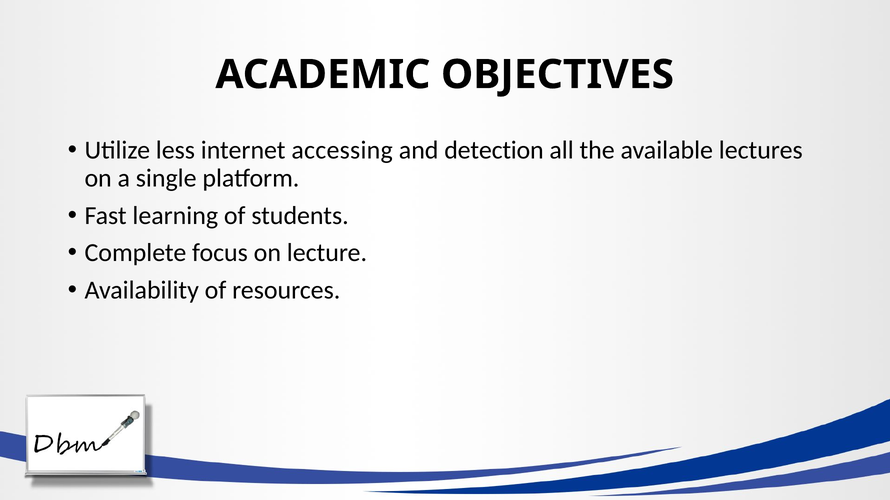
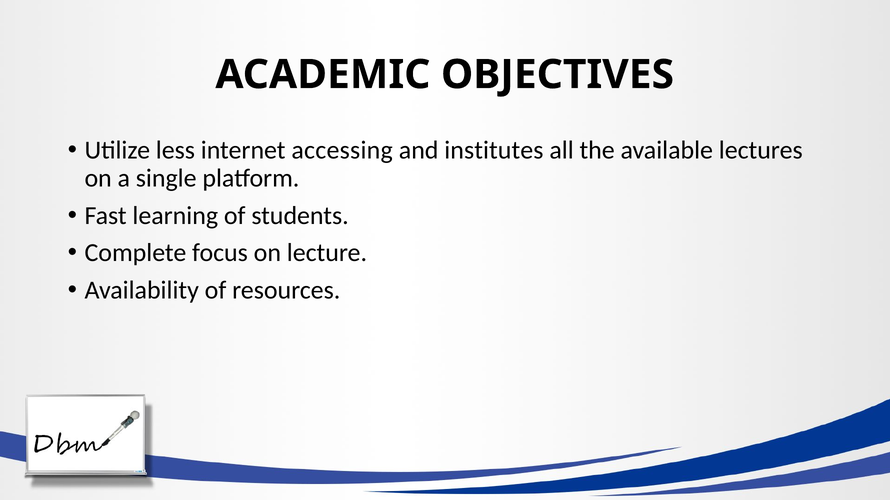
detection: detection -> institutes (494, 150)
